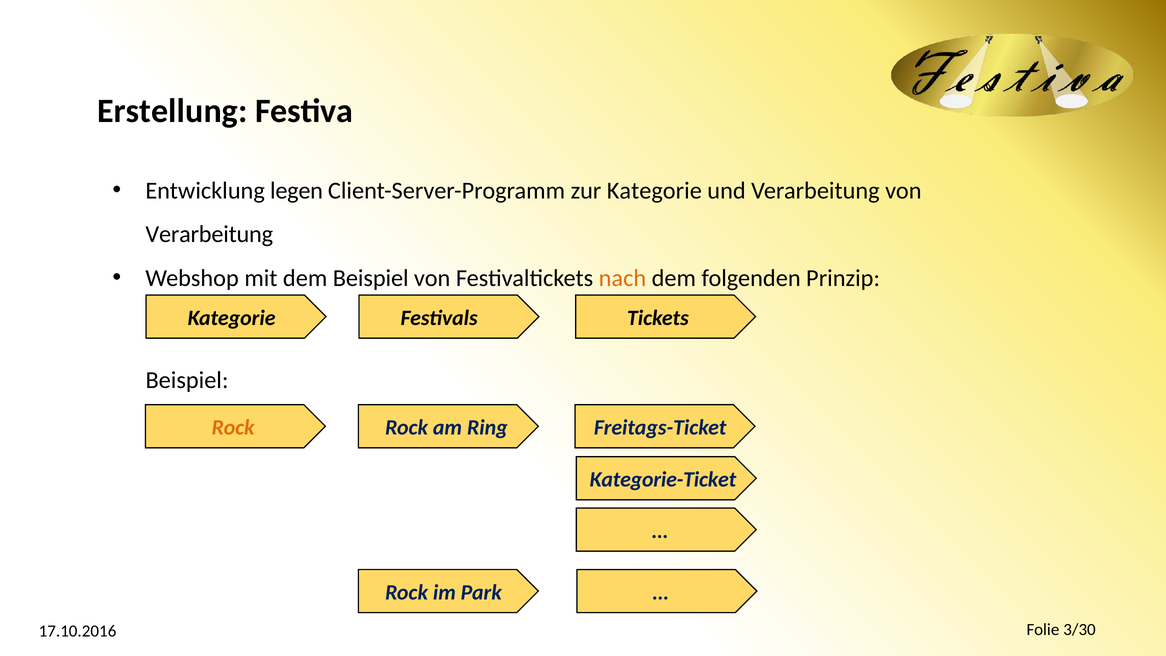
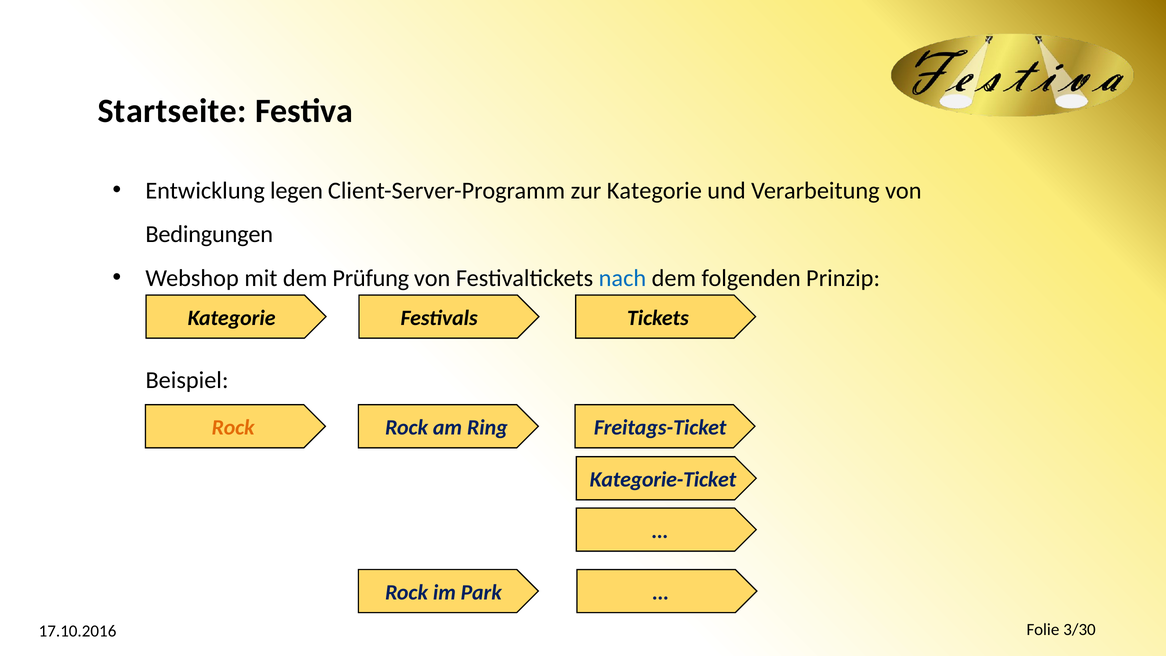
Erstellung: Erstellung -> Startseite (172, 111)
Verarbeitung: Verarbeitung -> Bedingungen (209, 234)
dem Beispiel: Beispiel -> Prüfung (371, 278)
nach colour: orange -> blue (622, 278)
